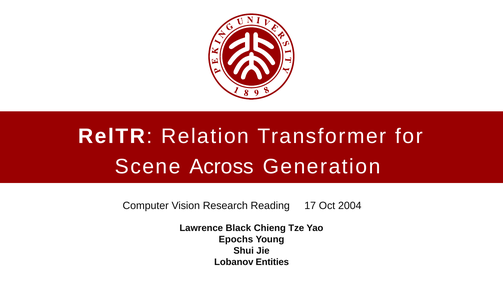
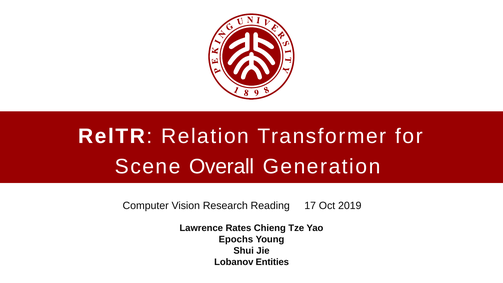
Across: Across -> Overall (222, 166)
2004: 2004 -> 2019 (350, 206)
Black: Black -> Rates (238, 228)
